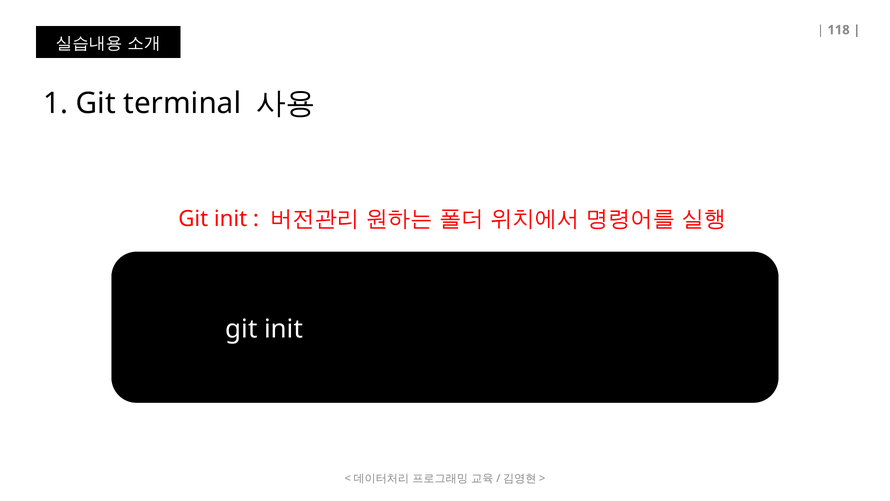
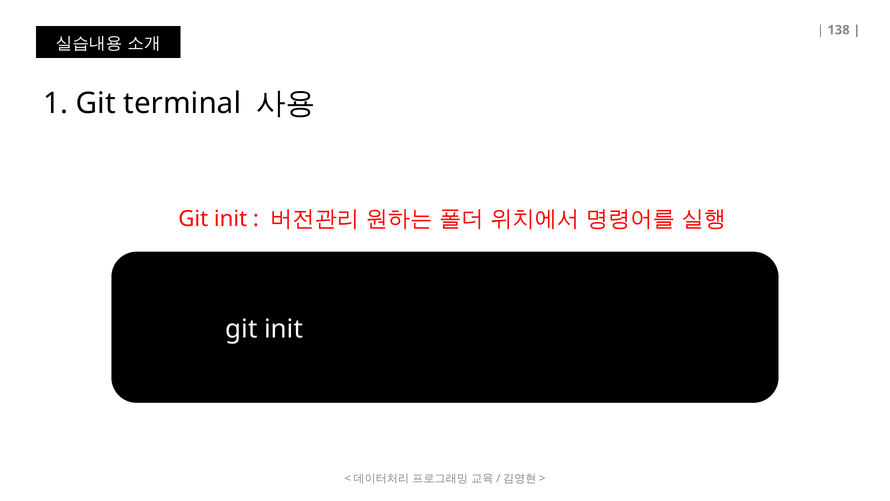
118: 118 -> 138 (839, 30)
